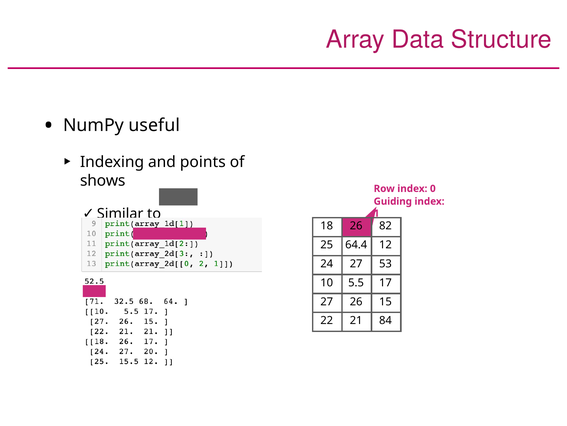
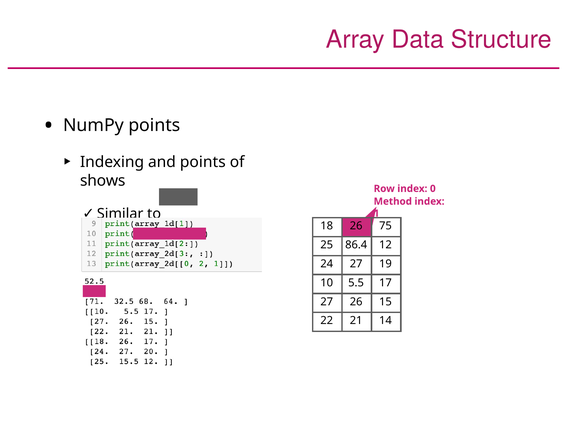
NumPy useful: useful -> points (154, 125)
Guiding: Guiding -> Method (393, 201)
82: 82 -> 75 (385, 226)
64.4: 64.4 -> 86.4 (356, 244)
53: 53 -> 19 (385, 263)
84: 84 -> 14 (385, 320)
